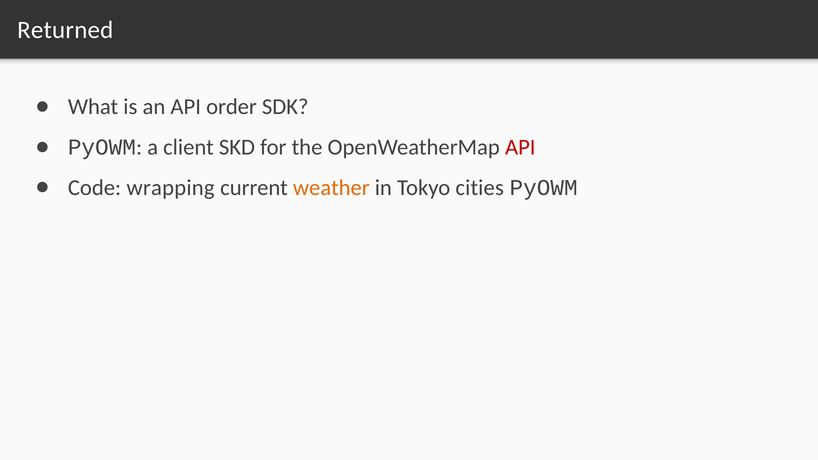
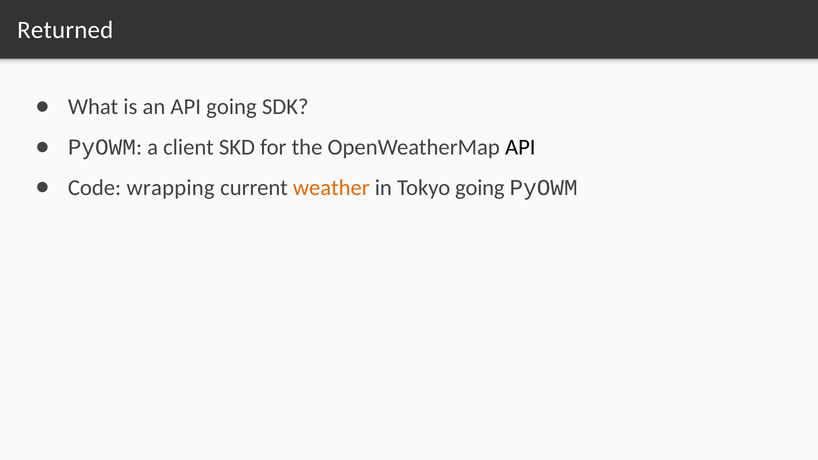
API order: order -> going (231, 107)
API colour: red -> black (520, 147)
Tokyo cities: cities -> going (480, 188)
